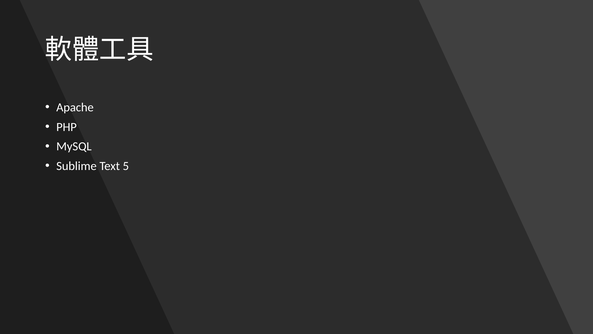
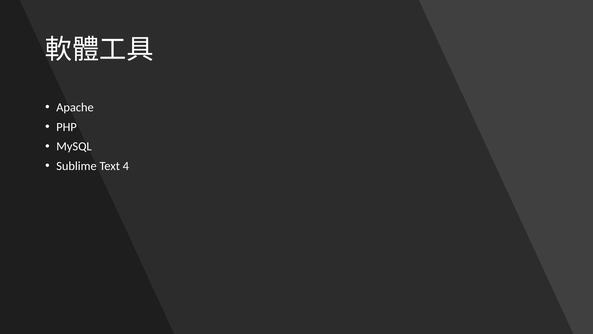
5: 5 -> 4 (126, 166)
